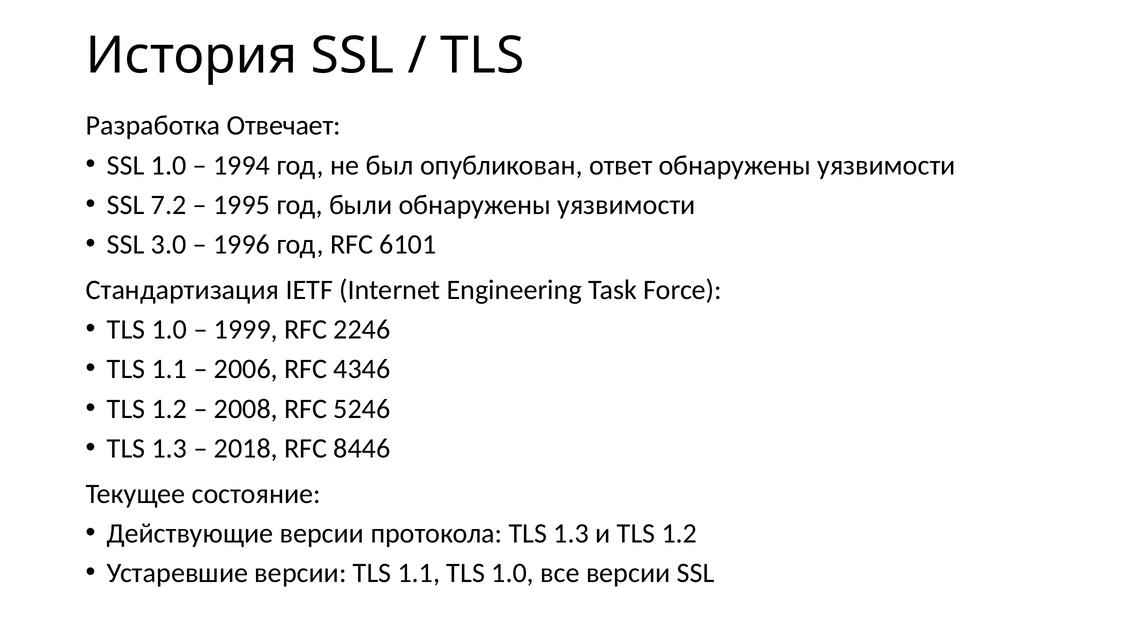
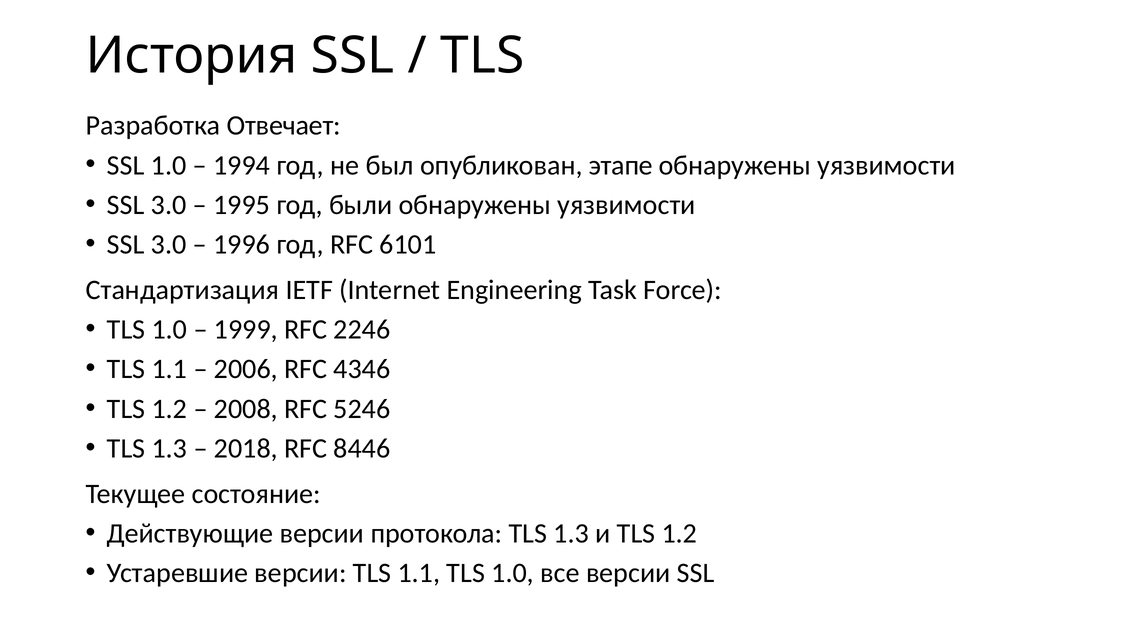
ответ: ответ -> этапе (621, 165)
7.2: 7.2 -> 3.0 (169, 205)
